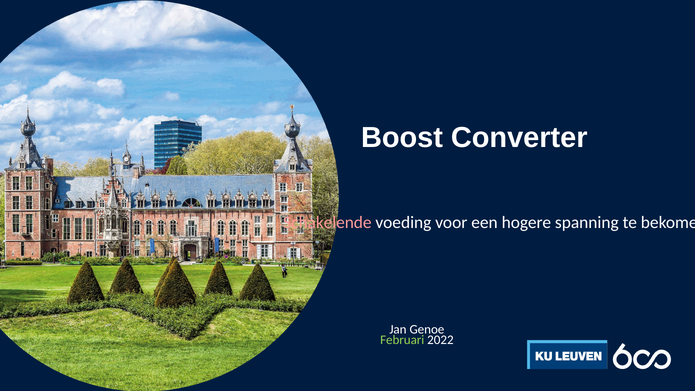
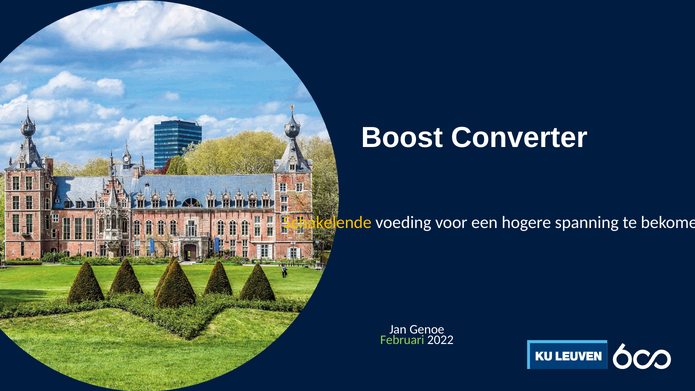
Schakelende colour: pink -> yellow (327, 223)
